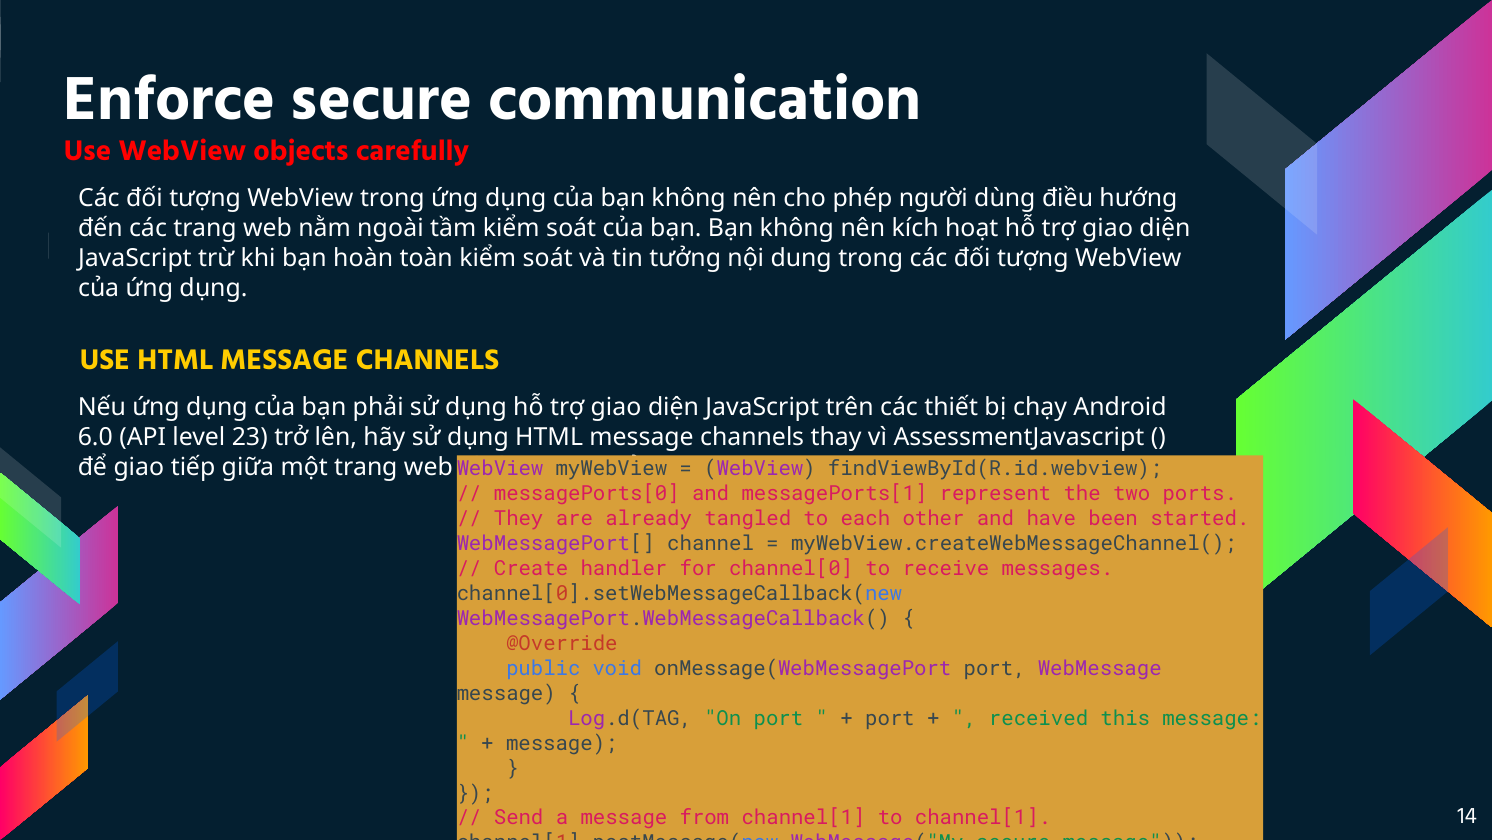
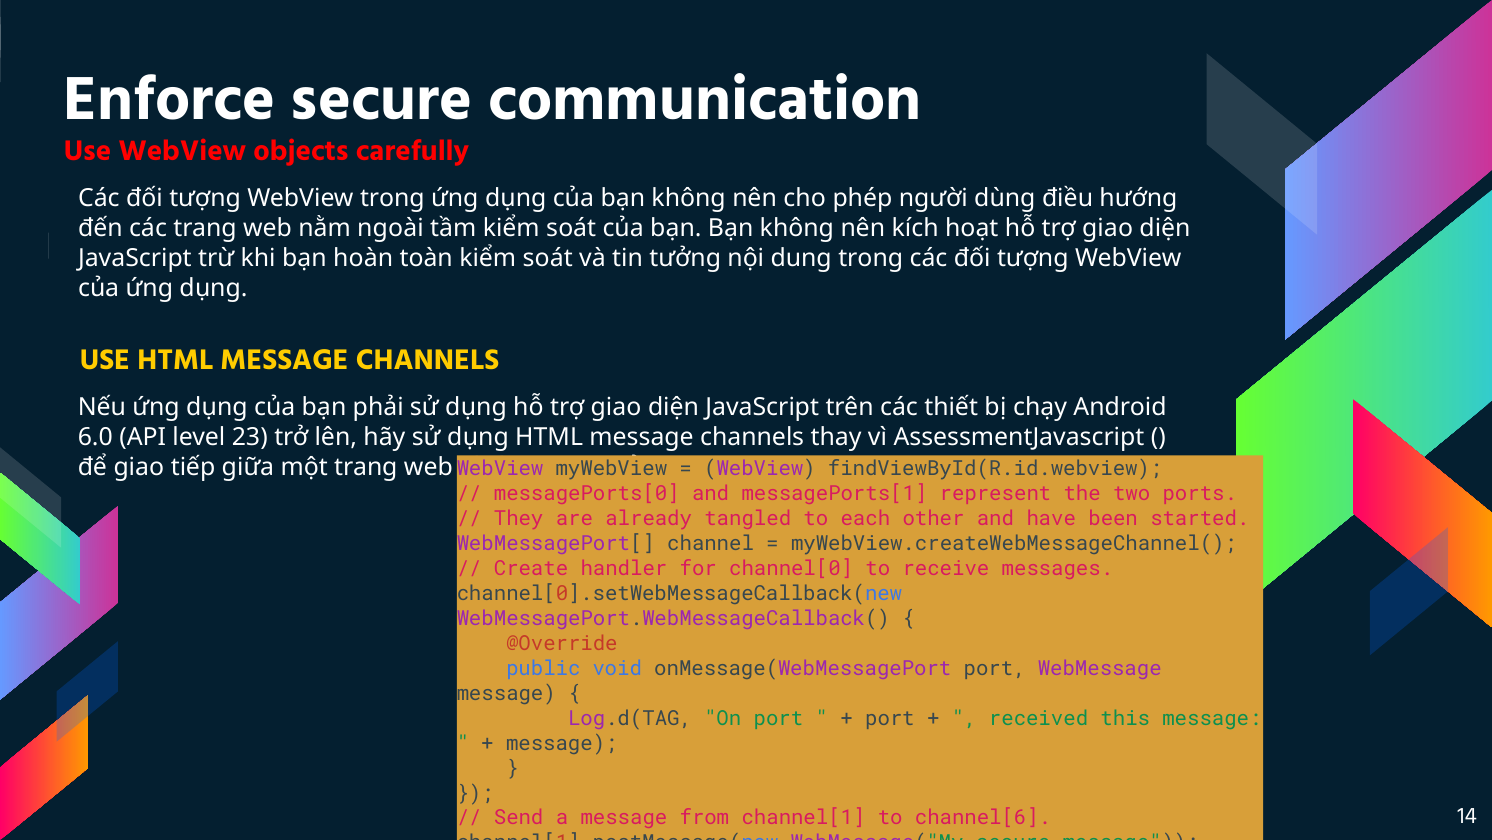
to channel[1: channel[1 -> channel[6 (983, 817)
